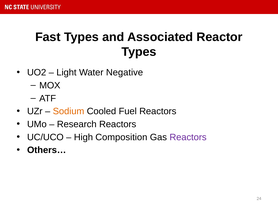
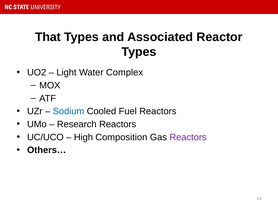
Fast: Fast -> That (48, 37)
Negative: Negative -> Complex (125, 73)
Sodium colour: orange -> blue (69, 112)
